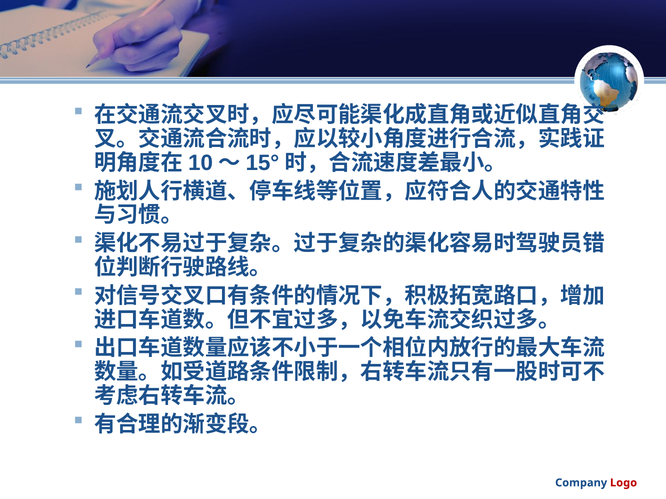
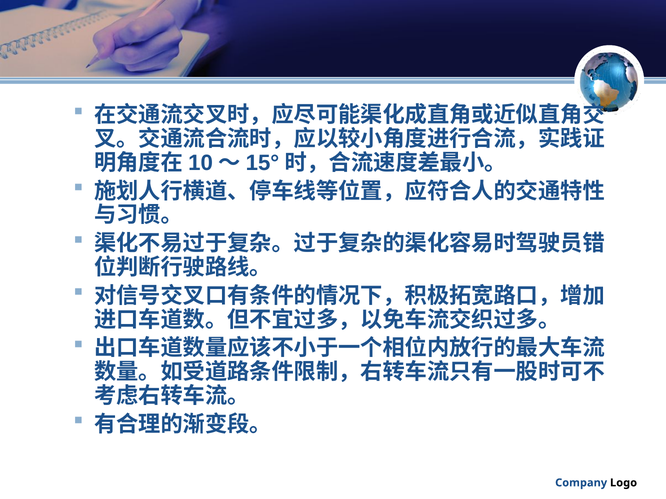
Logo colour: red -> black (624, 483)
